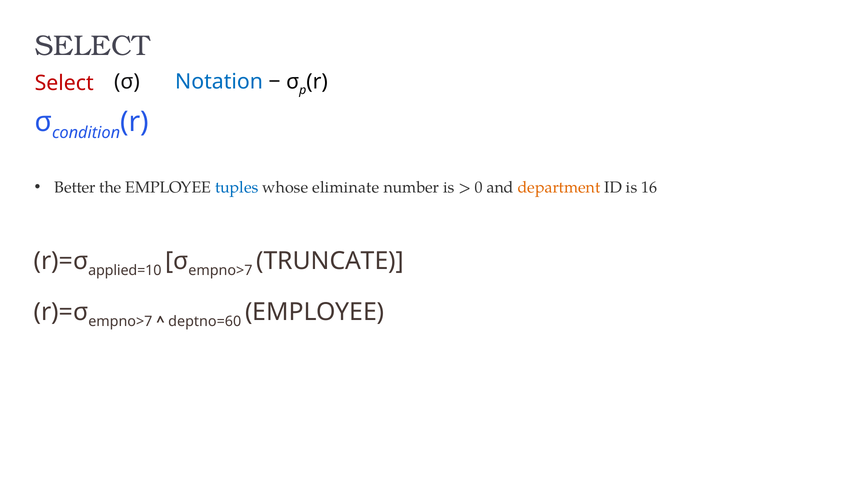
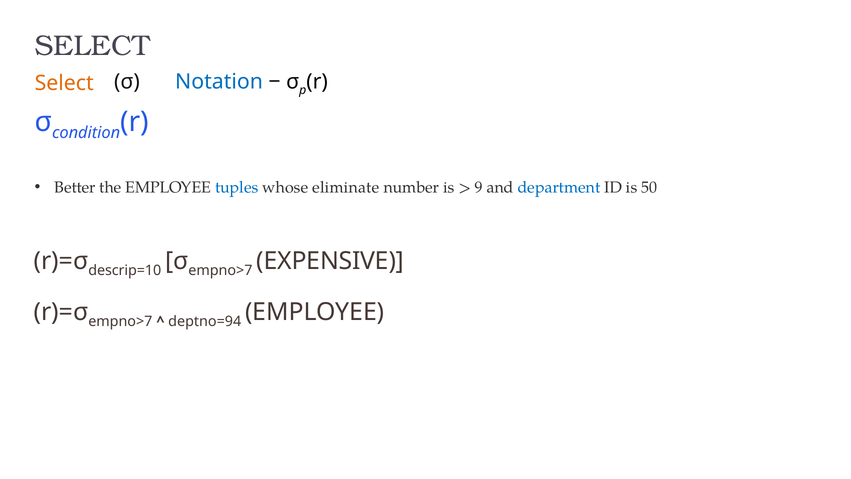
Select colour: red -> orange (64, 83)
0: 0 -> 9 (479, 187)
department colour: orange -> blue (559, 187)
16: 16 -> 50 (649, 187)
applied=10: applied=10 -> descrip=10 (125, 270)
TRUNCATE: TRUNCATE -> EXPENSIVE (330, 261)
deptno=60: deptno=60 -> deptno=94 (205, 321)
